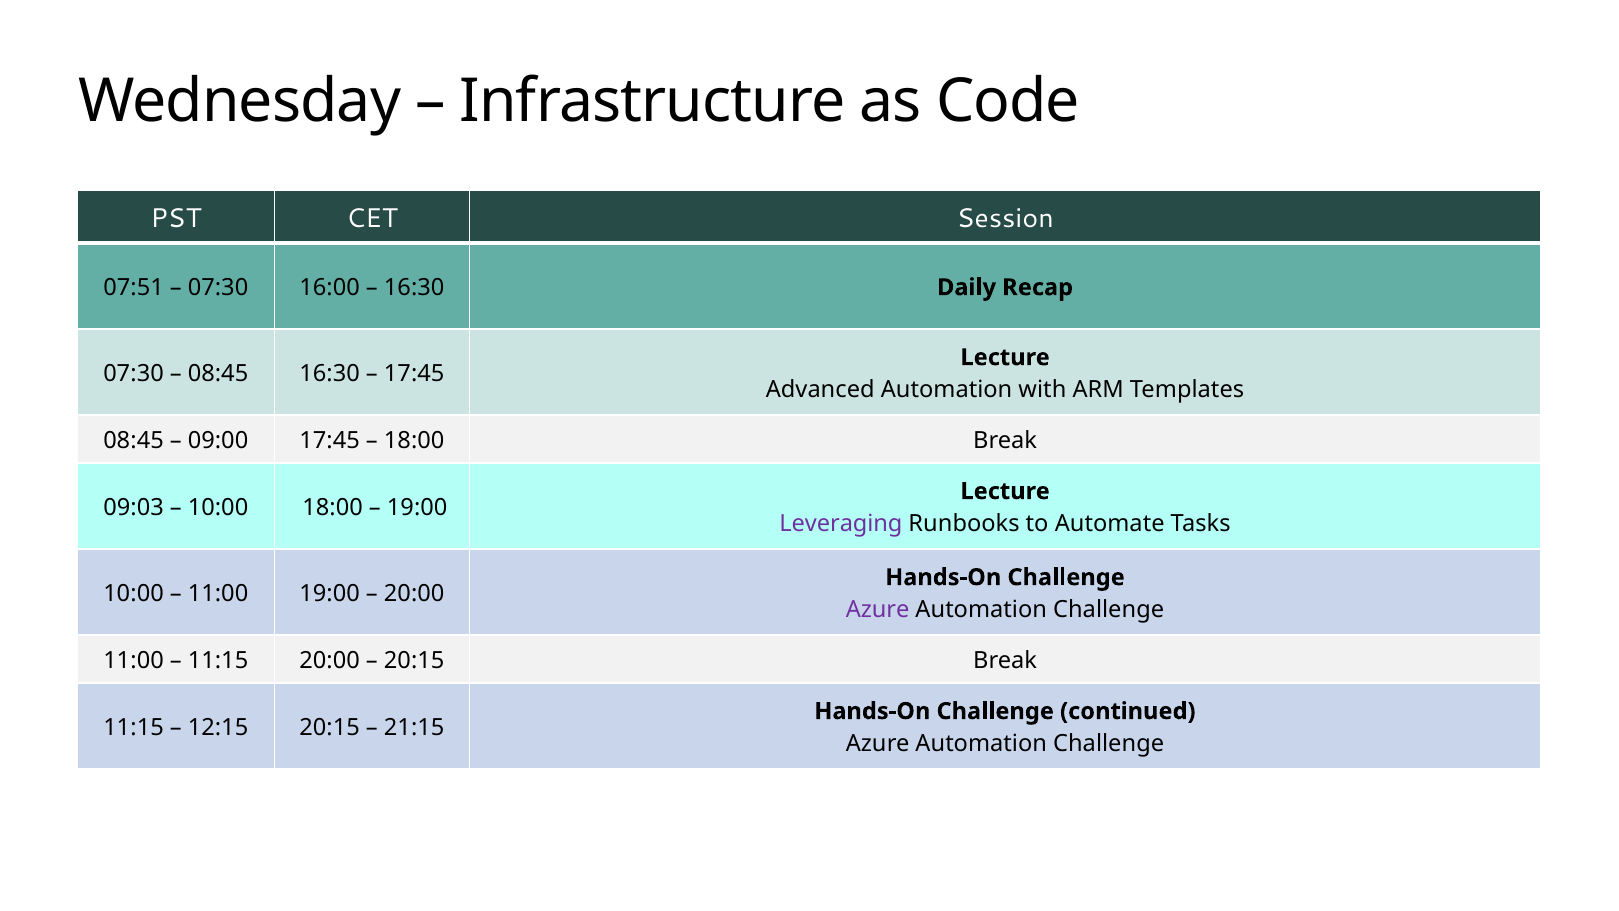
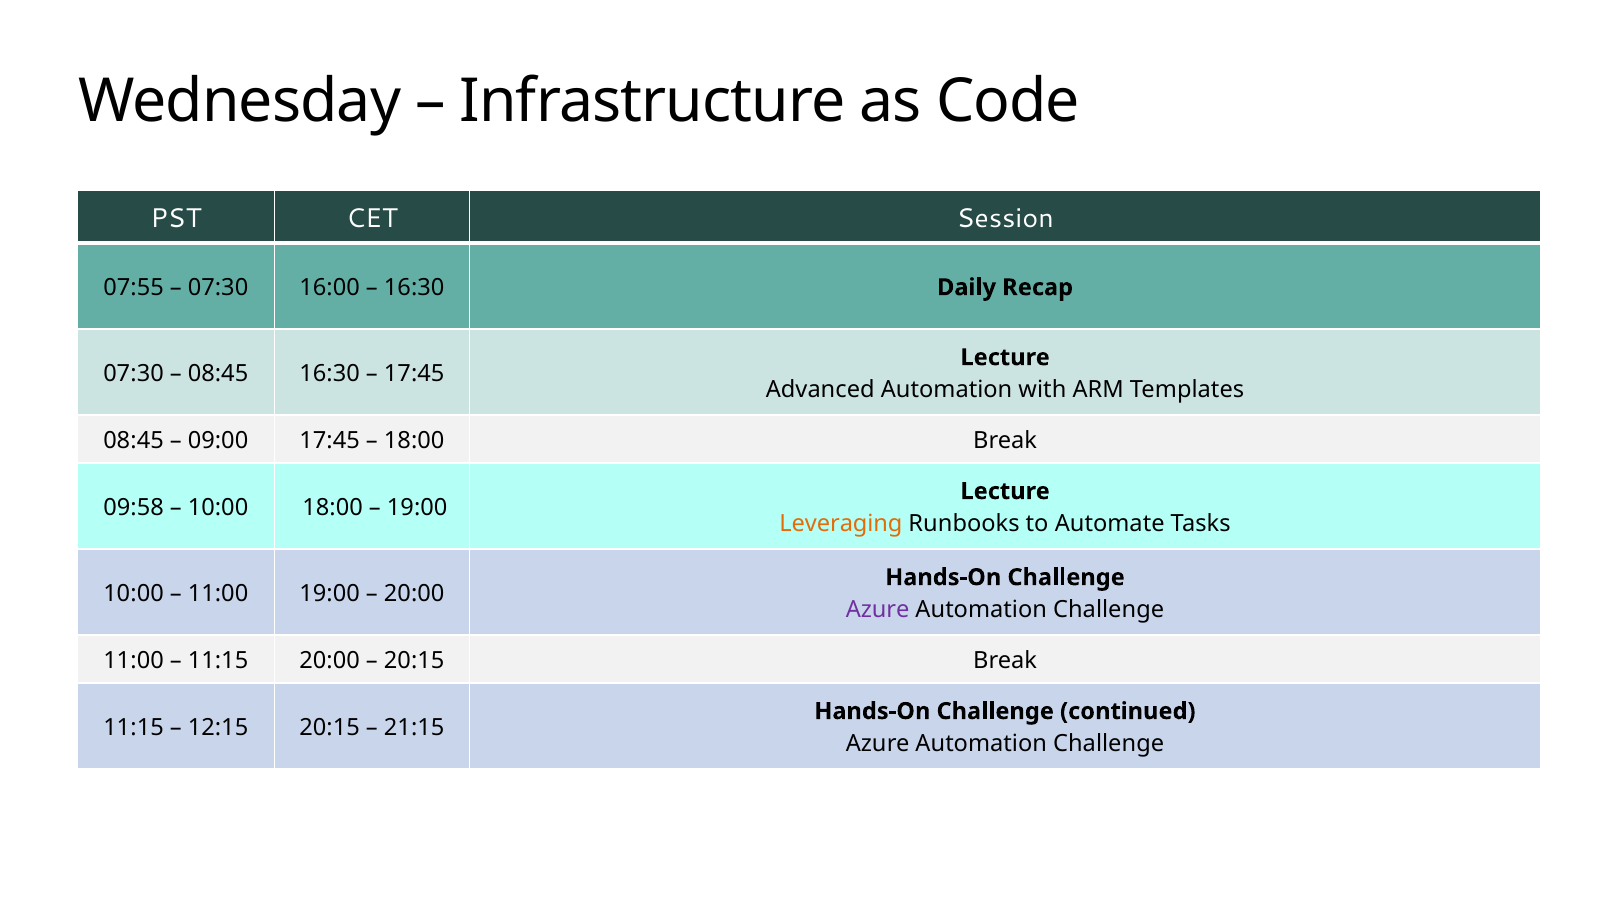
07:51: 07:51 -> 07:55 (134, 287)
09:03: 09:03 -> 09:58 (134, 507)
Leveraging colour: purple -> orange (841, 523)
